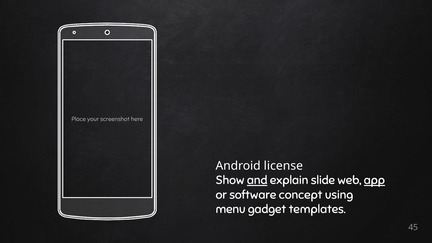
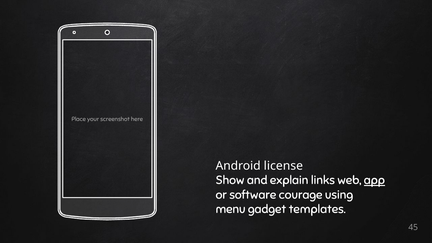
and underline: present -> none (257, 180)
slide: slide -> links (323, 180)
concept: concept -> courage (301, 195)
